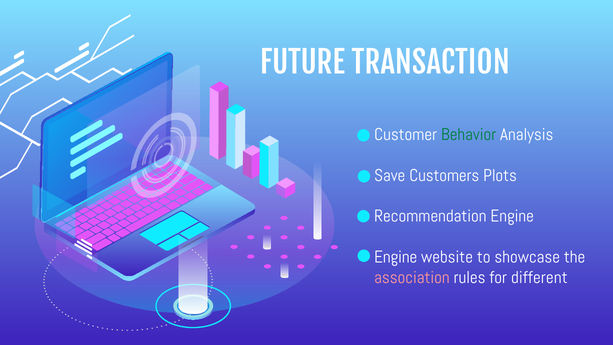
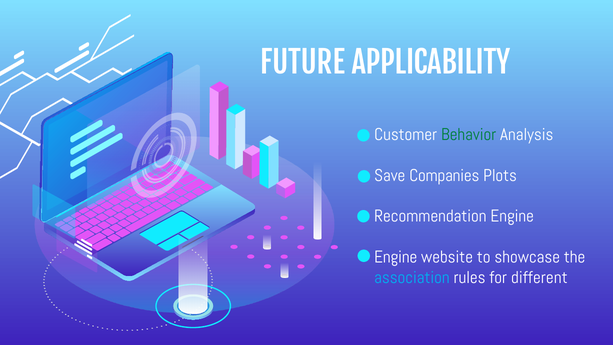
TRANSACTION: TRANSACTION -> APPLICABILITY (431, 64)
Customers: Customers -> Companies (444, 175)
association colour: pink -> light blue (412, 278)
